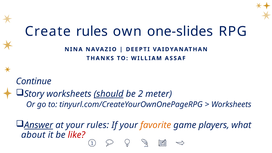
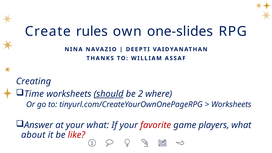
Continue: Continue -> Creating (34, 81)
Story: Story -> Time (34, 94)
meter: meter -> where (159, 94)
Answer underline: present -> none (39, 125)
your rules: rules -> what (98, 125)
favorite colour: orange -> red (156, 125)
